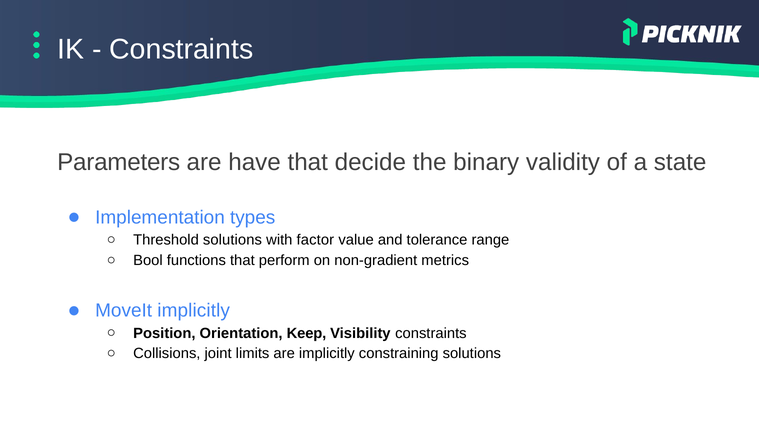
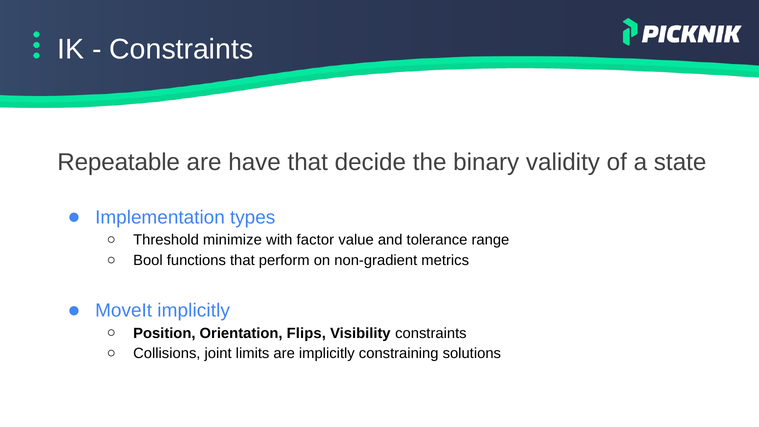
Parameters: Parameters -> Repeatable (119, 162)
Threshold solutions: solutions -> minimize (232, 240)
Keep: Keep -> Flips (306, 333)
